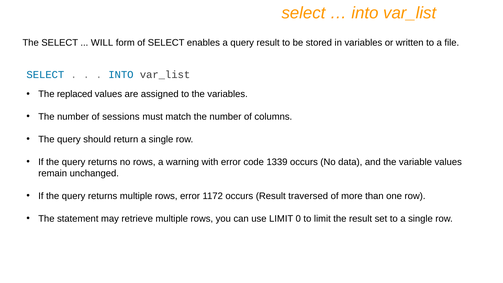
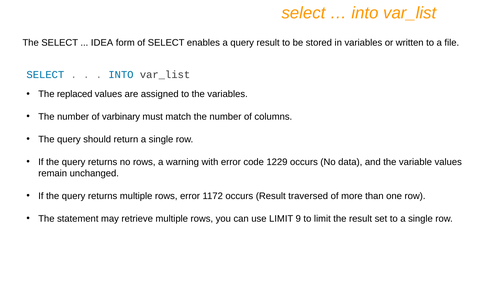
WILL: WILL -> IDEA (102, 43)
sessions: sessions -> varbinary (121, 117)
1339: 1339 -> 1229 (277, 162)
0: 0 -> 9 (298, 219)
